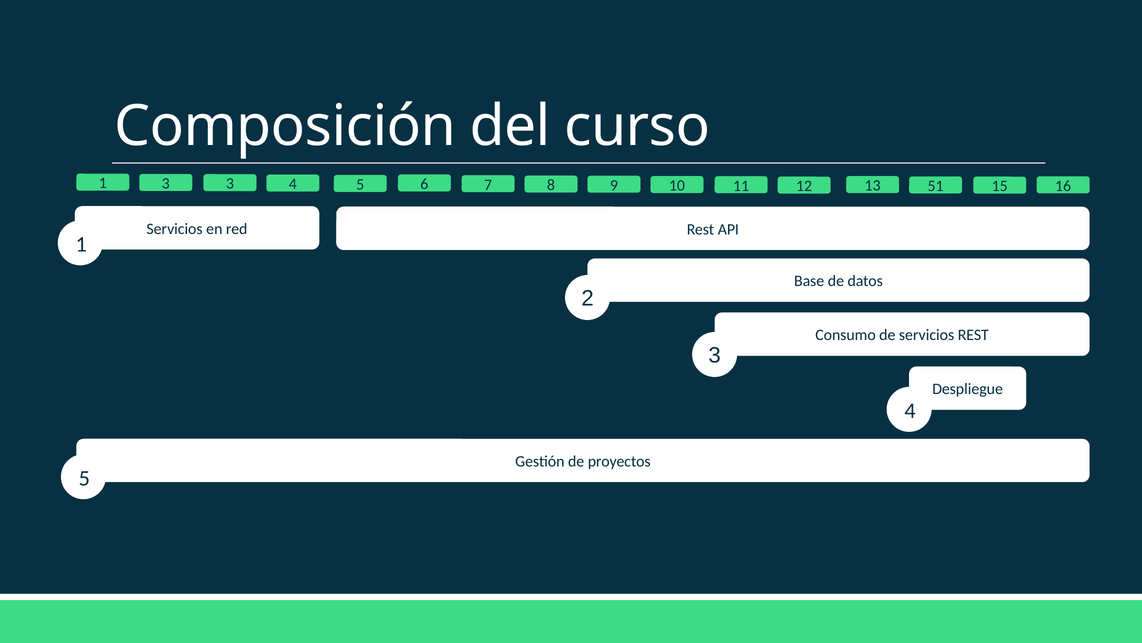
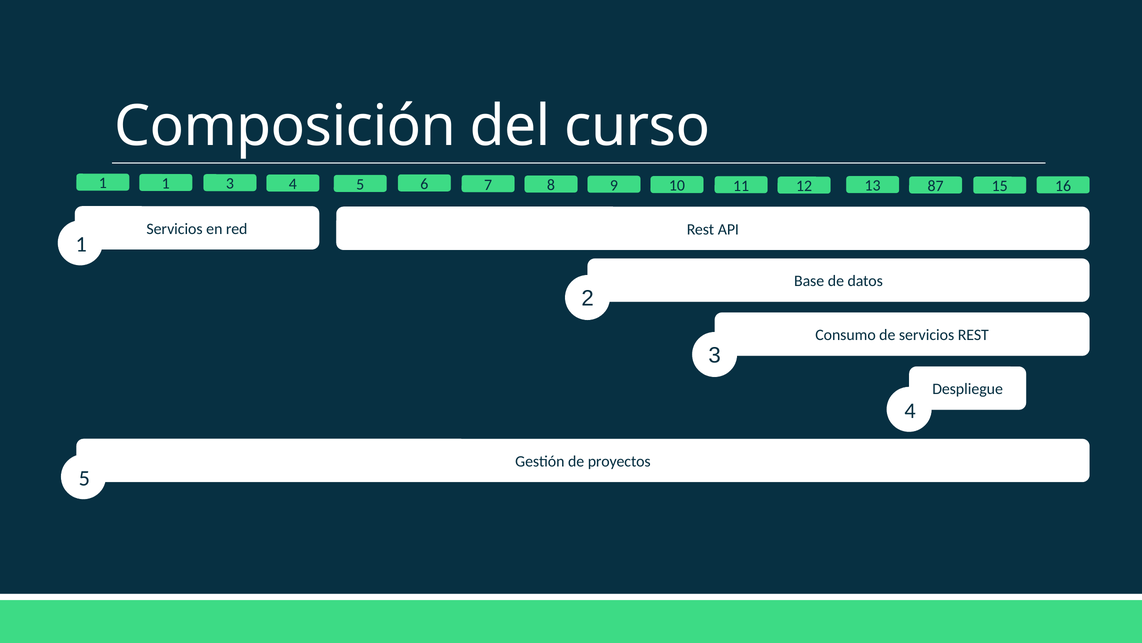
1 3: 3 -> 1 (166, 183)
51: 51 -> 87 (936, 186)
